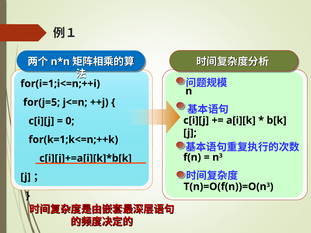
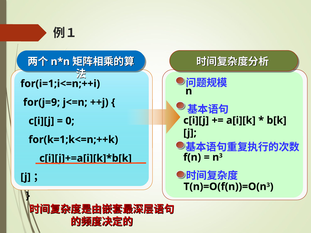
for(j=5: for(j=5 -> for(j=9 (42, 102)
